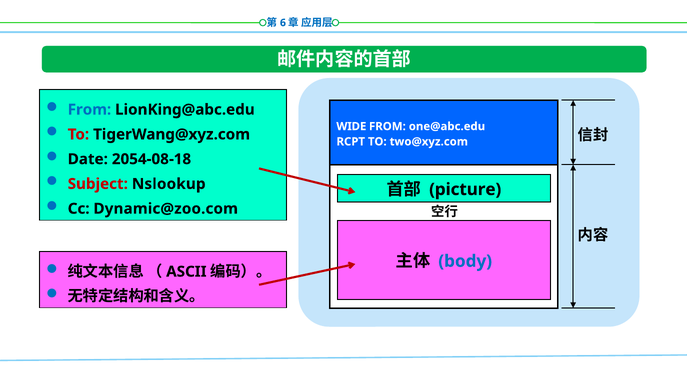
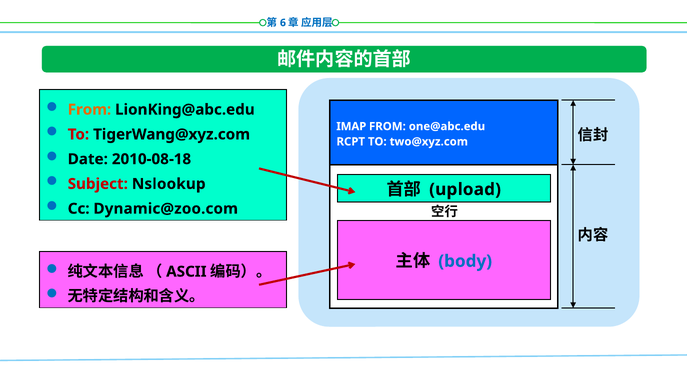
From colour: blue -> orange (89, 110)
WIDE: WIDE -> IMAP (351, 127)
2054-08-18: 2054-08-18 -> 2010-08-18 (151, 159)
picture: picture -> upload (465, 190)
